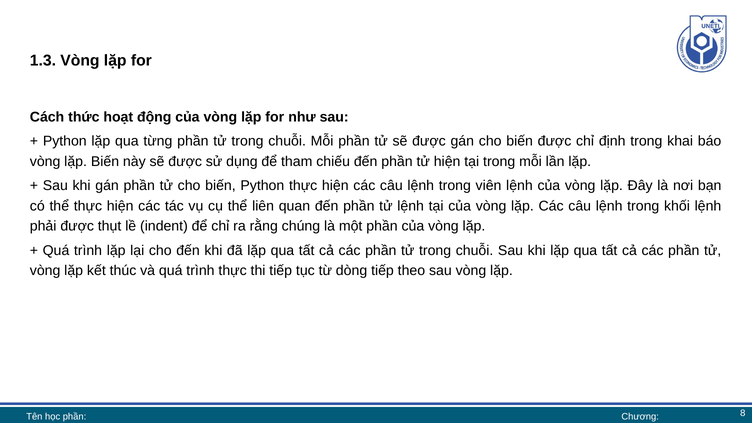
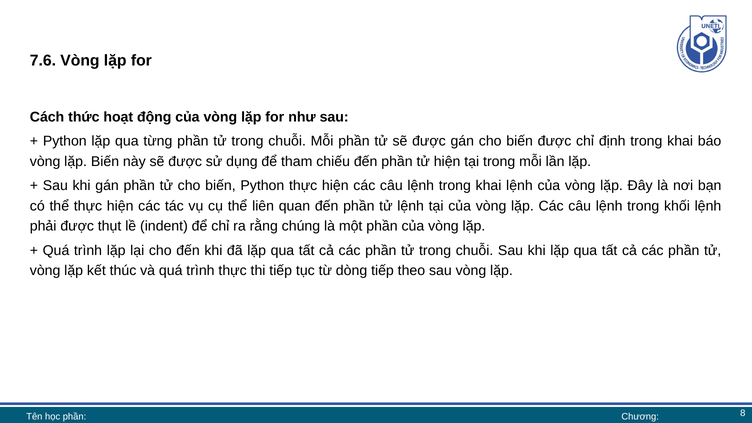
1.3: 1.3 -> 7.6 (43, 61)
lệnh trong viên: viên -> khai (489, 186)
